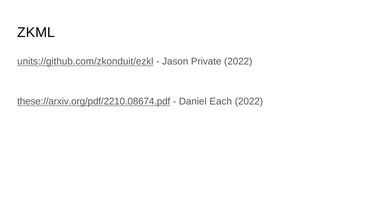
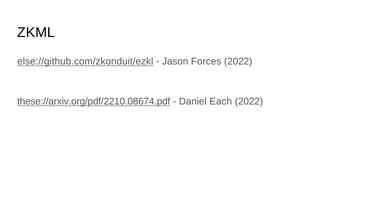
units://github.com/zkonduit/ezkl: units://github.com/zkonduit/ezkl -> else://github.com/zkonduit/ezkl (85, 61)
Private: Private -> Forces (206, 61)
